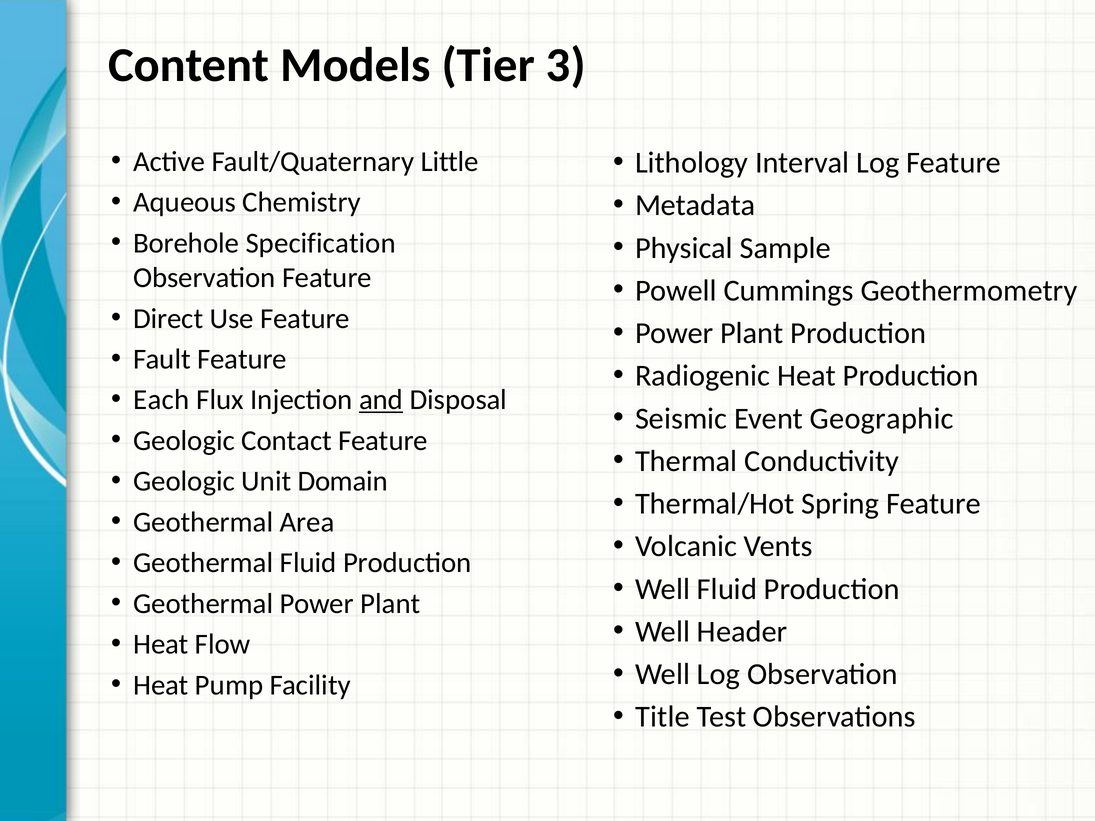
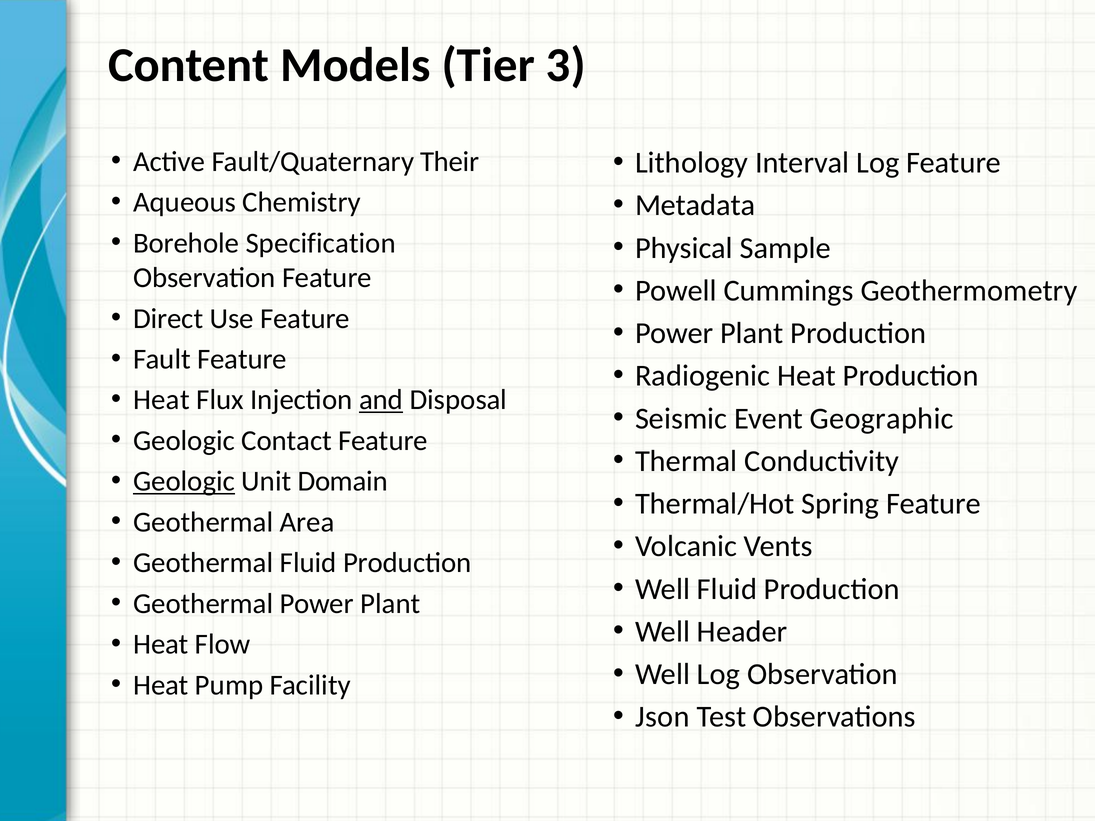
Little: Little -> Their (450, 162)
Each: Each -> Heat (161, 400)
Geologic underline: none -> present (184, 482)
Title: Title -> Json (662, 717)
